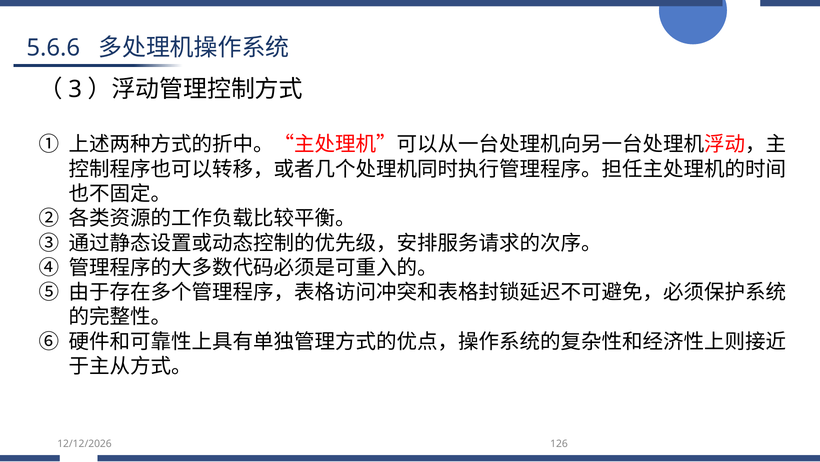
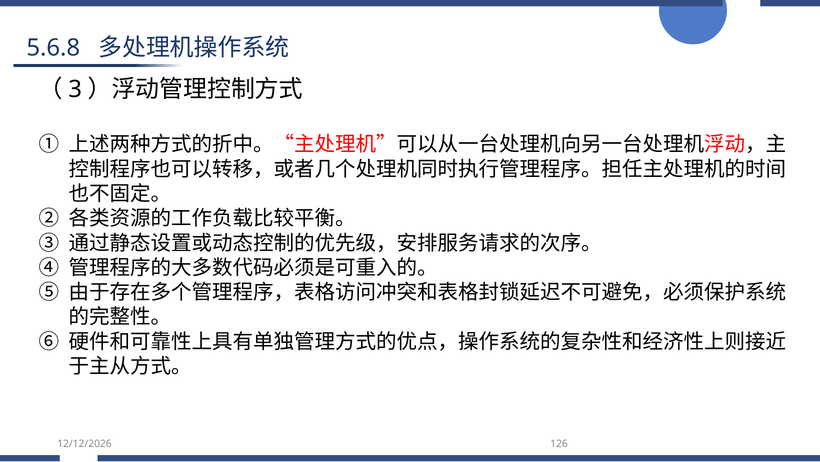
5.6.6: 5.6.6 -> 5.6.8 (53, 48)
